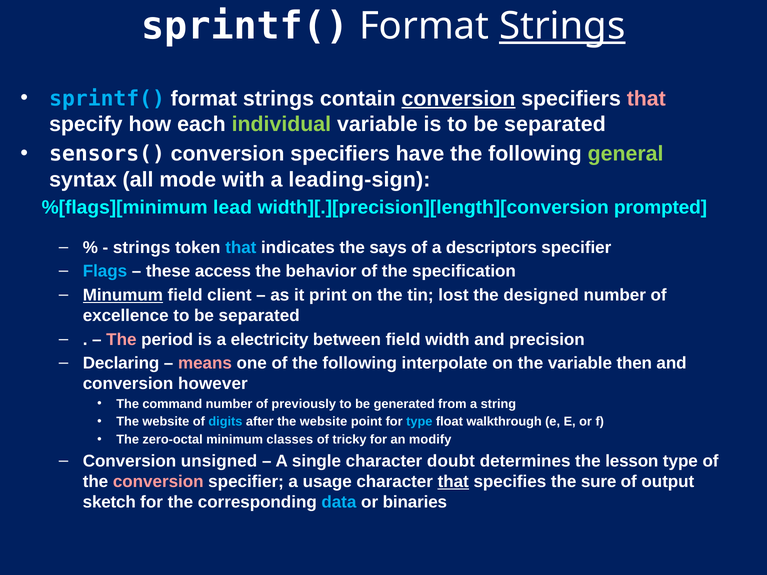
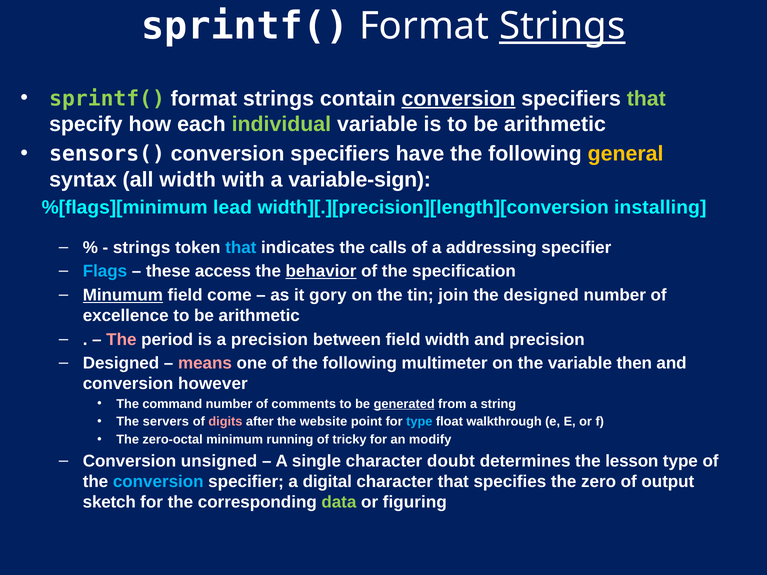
sprintf( colour: light blue -> light green (107, 99)
that colour: pink -> light green (646, 99)
is to be separated: separated -> arithmetic (555, 124)
general colour: light green -> yellow (626, 154)
all mode: mode -> width (188, 180)
leading-sign: leading-sign -> variable-sign (360, 180)
prompted: prompted -> installing (660, 208)
says: says -> calls (388, 248)
descriptors: descriptors -> addressing (491, 248)
behavior underline: none -> present (321, 271)
client: client -> come (229, 295)
print: print -> gory (328, 295)
lost: lost -> join (453, 295)
separated: separated -> arithmetic (259, 316)
a electricity: electricity -> precision (269, 340)
Declaring: Declaring -> Designed (121, 363)
interpolate: interpolate -> multimeter (445, 363)
previously: previously -> comments (304, 404)
generated underline: none -> present (404, 404)
website: website -> servers (166, 422)
digits colour: light blue -> pink (225, 422)
classes: classes -> running (290, 440)
conversion colour: pink -> light blue (158, 482)
usage: usage -> digital (327, 482)
that underline: present -> none (453, 482)
sure: sure -> zero (599, 482)
data colour: light blue -> light green (339, 502)
binaries: binaries -> figuring (415, 502)
